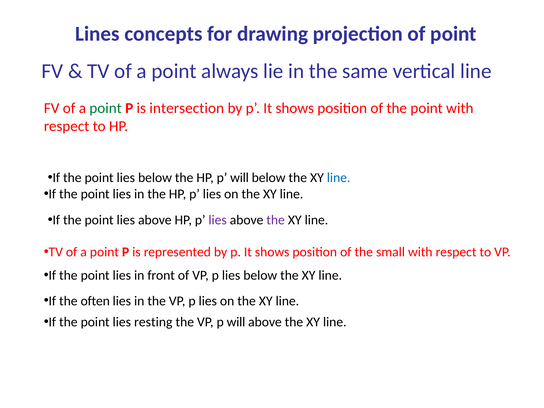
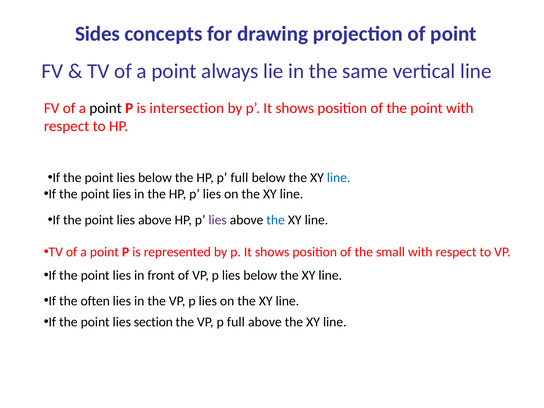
Lines: Lines -> Sides (98, 34)
point colour: green -> black (106, 108)
HP p will: will -> full (239, 178)
the colour: purple -> blue (276, 220)
resting: resting -> section (153, 322)
VP p will: will -> full (236, 322)
